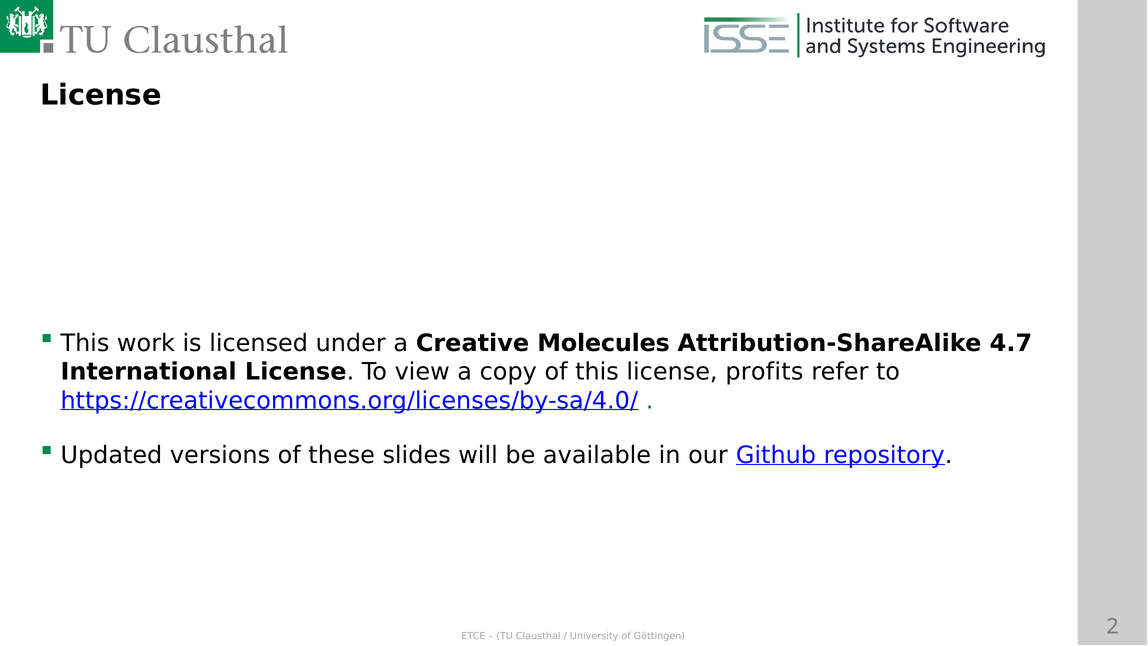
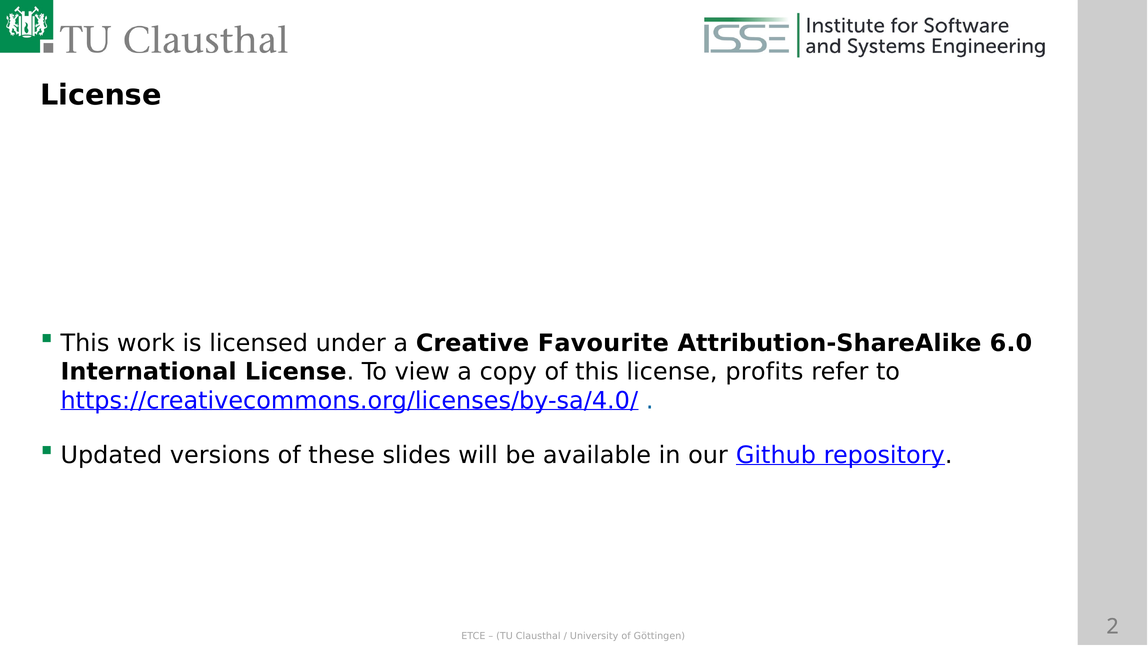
Molecules: Molecules -> Favourite (603, 343)
4.7: 4.7 -> 6.0 (1011, 343)
